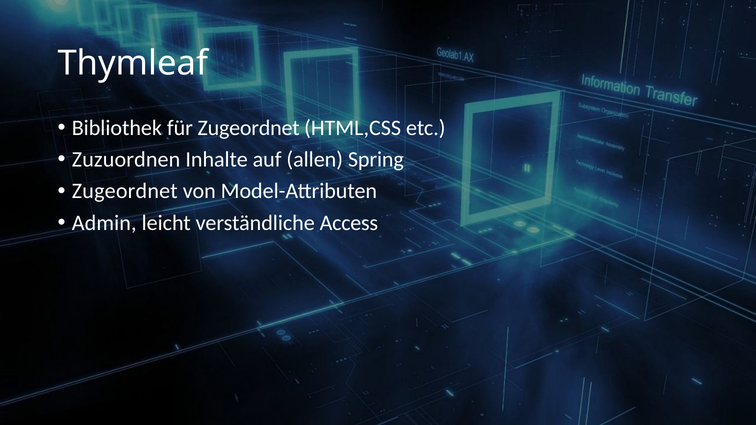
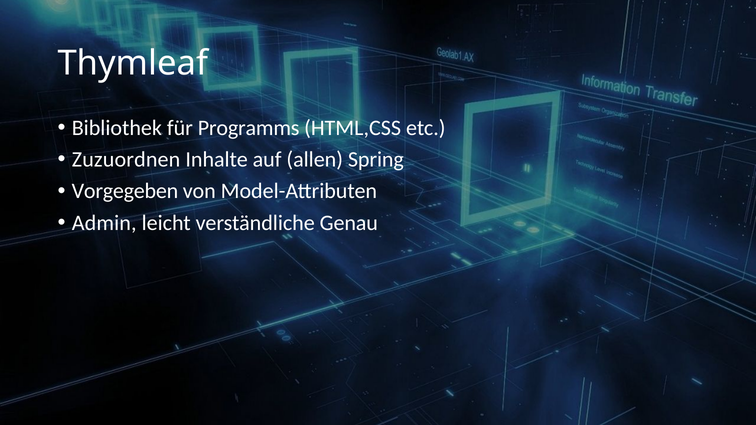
für Zugeordnet: Zugeordnet -> Programms (249, 128)
Zugeordnet: Zugeordnet -> Vorgegeben (125, 191)
Access: Access -> Genau (349, 223)
